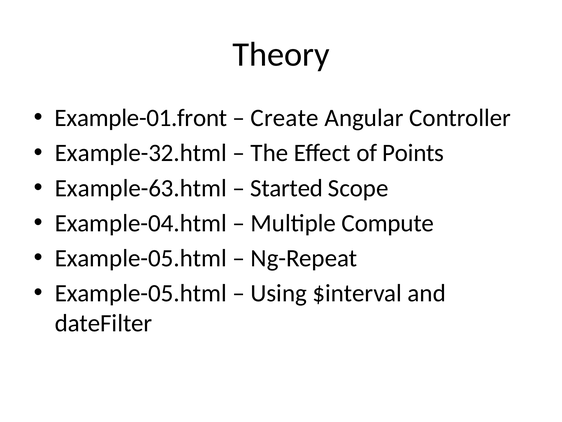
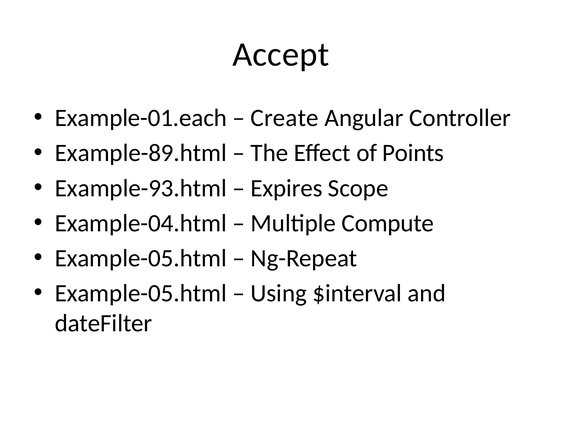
Theory: Theory -> Accept (281, 54)
Example-01.front: Example-01.front -> Example-01.each (141, 118)
Example-32.html: Example-32.html -> Example-89.html (141, 153)
Example-63.html: Example-63.html -> Example-93.html (141, 188)
Started: Started -> Expires (287, 188)
